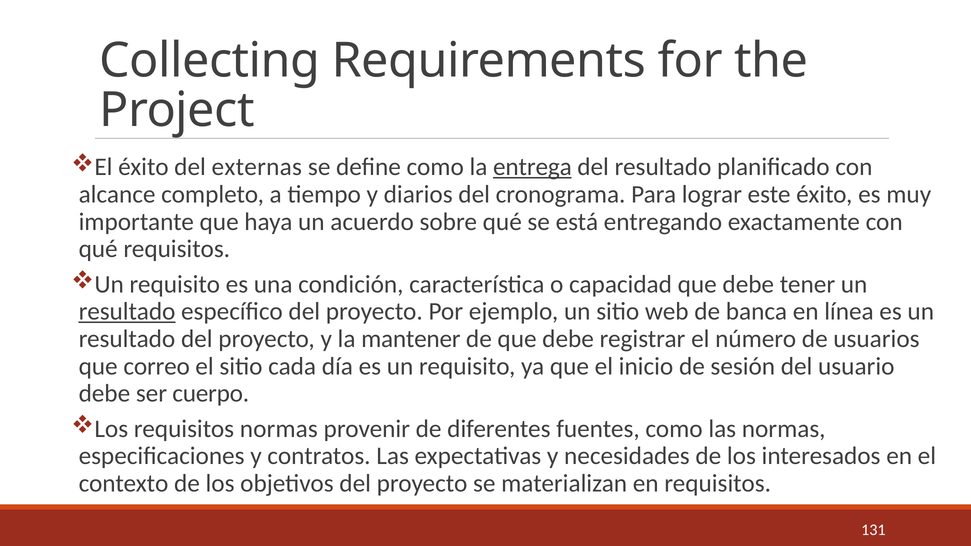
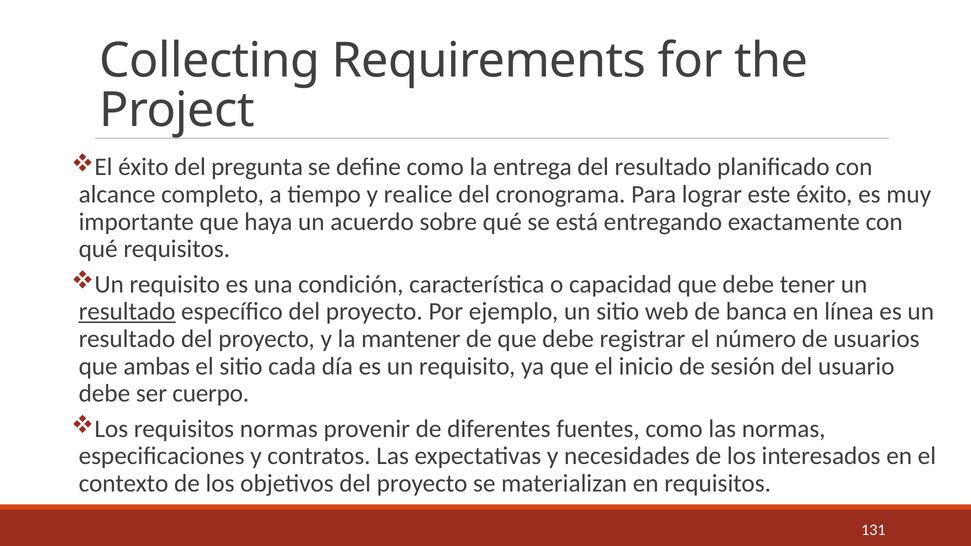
externas: externas -> pregunta (257, 167)
entrega underline: present -> none (532, 167)
diarios: diarios -> realice (418, 194)
correo: correo -> ambas (157, 366)
